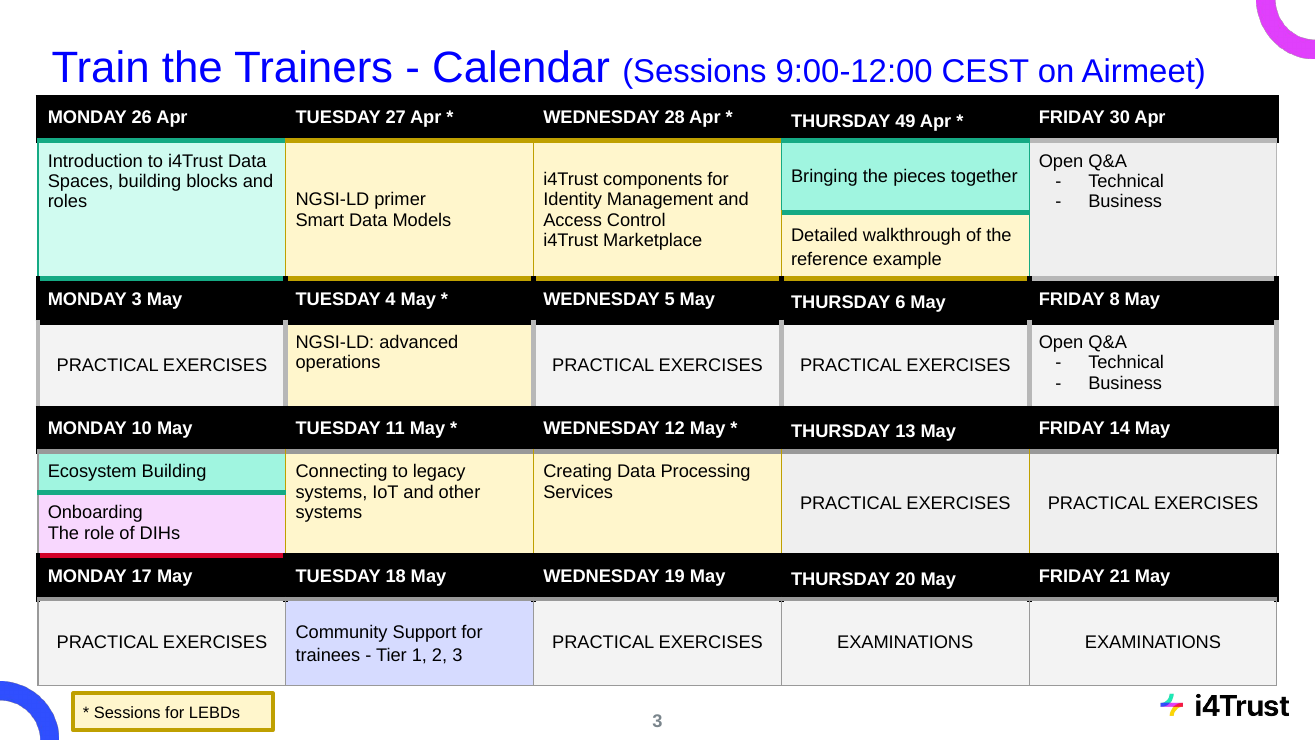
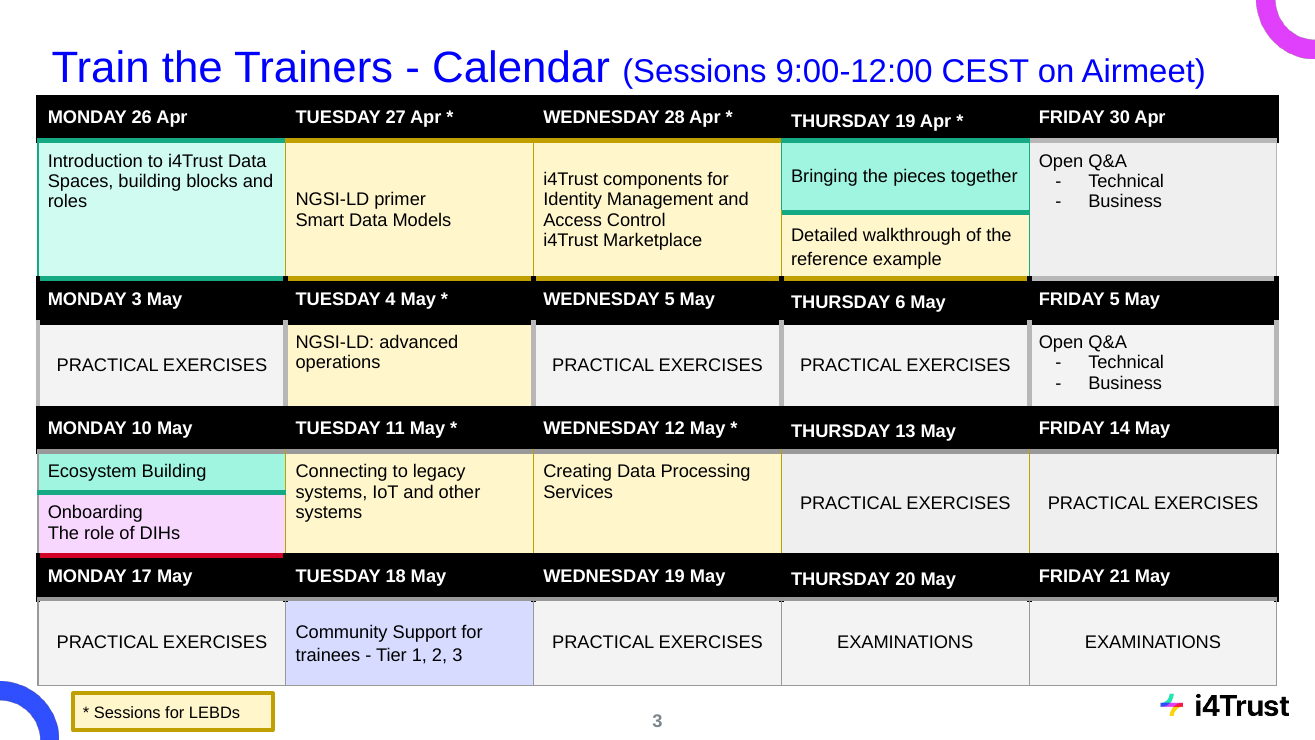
THURSDAY 49: 49 -> 19 (905, 121)
FRIDAY 8: 8 -> 5 (1115, 299)
